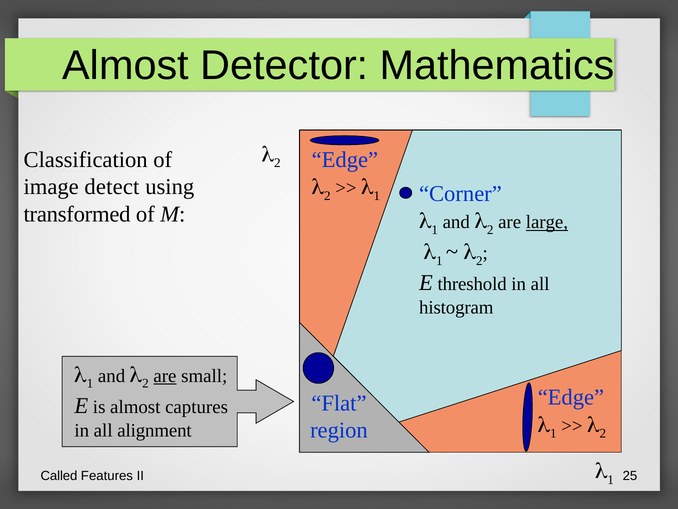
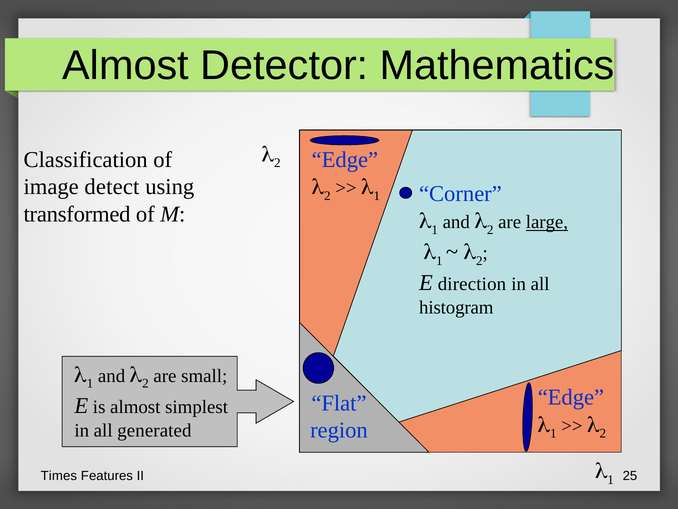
threshold: threshold -> direction (472, 284)
are underline: present -> none (165, 376)
captures: captures -> simplest (197, 407)
alignment: alignment -> generated (154, 430)
Called: Called -> Times (59, 475)
